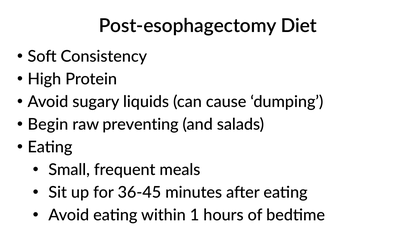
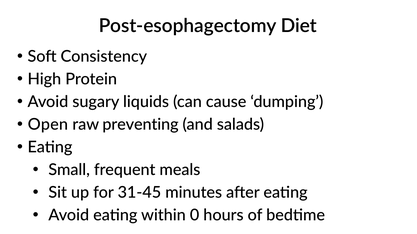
Begin: Begin -> Open (48, 125)
36-45: 36-45 -> 31-45 (139, 193)
1: 1 -> 0 (195, 216)
